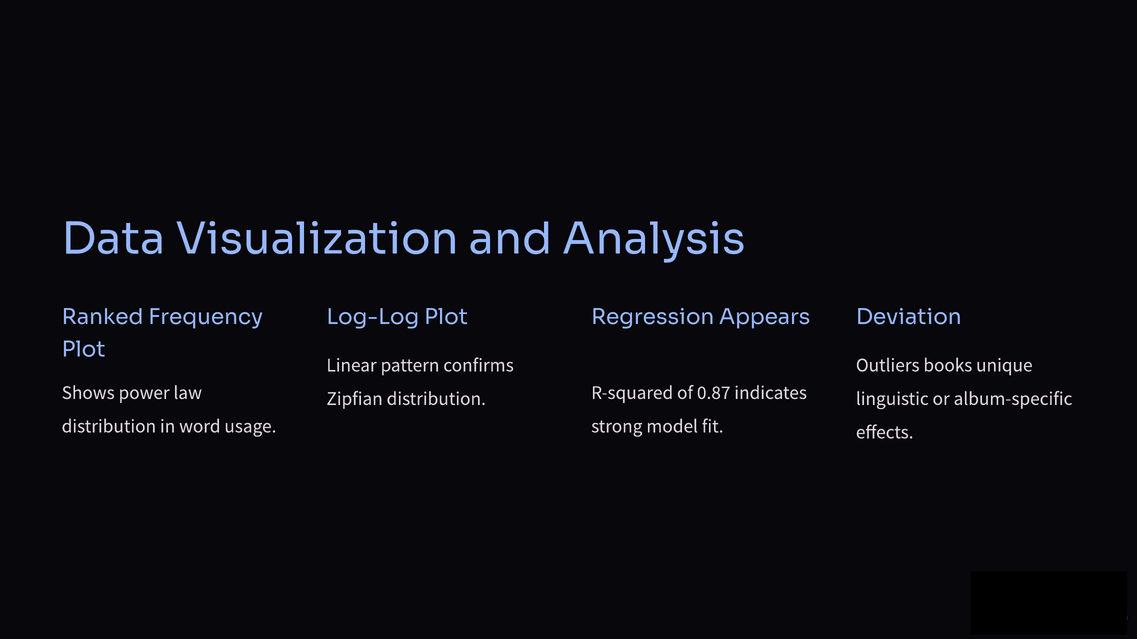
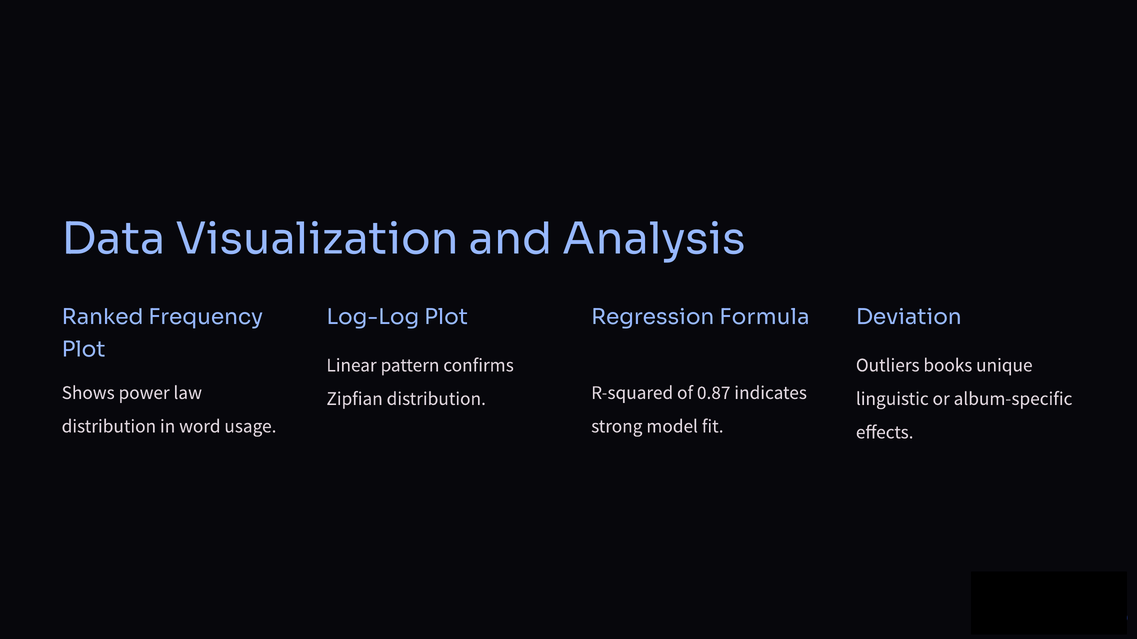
Appears: Appears -> Formula (764, 318)
